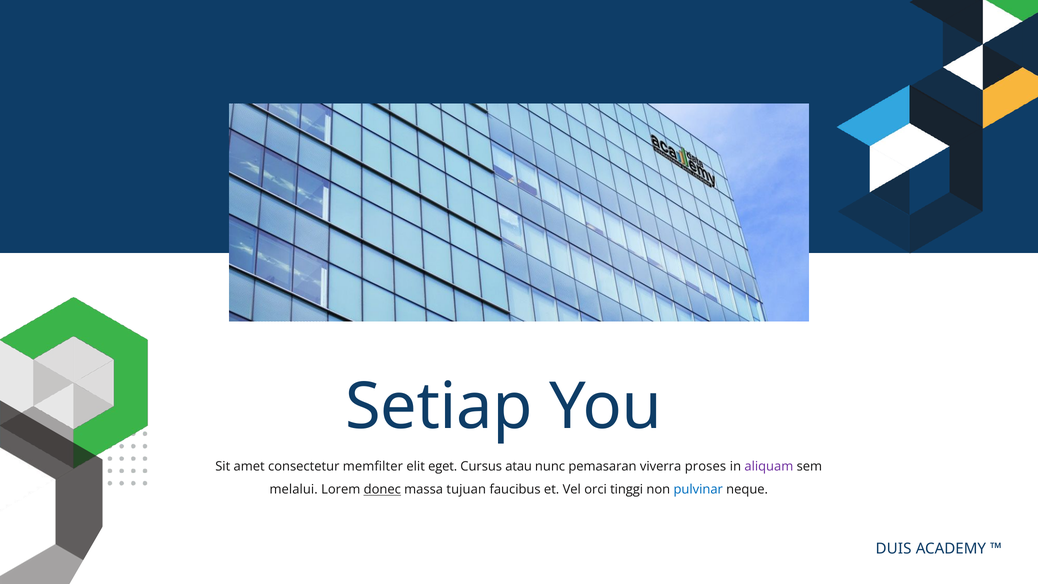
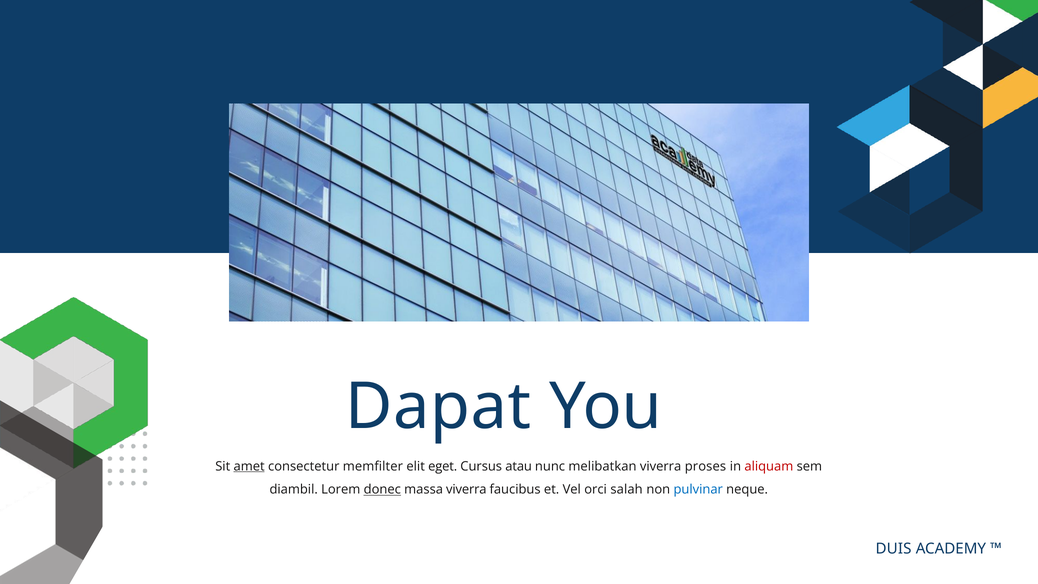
Setiap: Setiap -> Dapat (438, 407)
amet underline: none -> present (249, 466)
pemasaran: pemasaran -> melibatkan (602, 466)
aliquam colour: purple -> red (769, 466)
melalui: melalui -> diambil (294, 490)
massa tujuan: tujuan -> viverra (466, 490)
tinggi: tinggi -> salah (627, 490)
